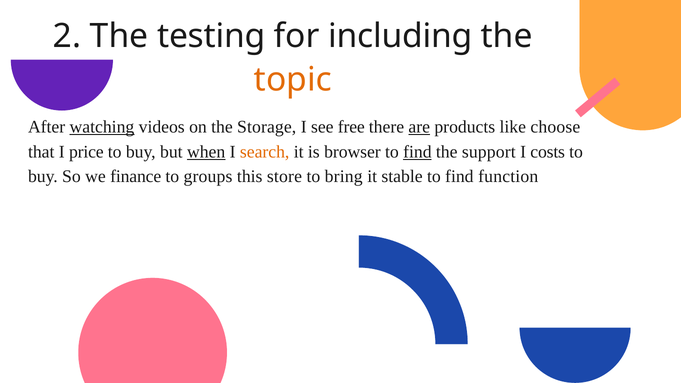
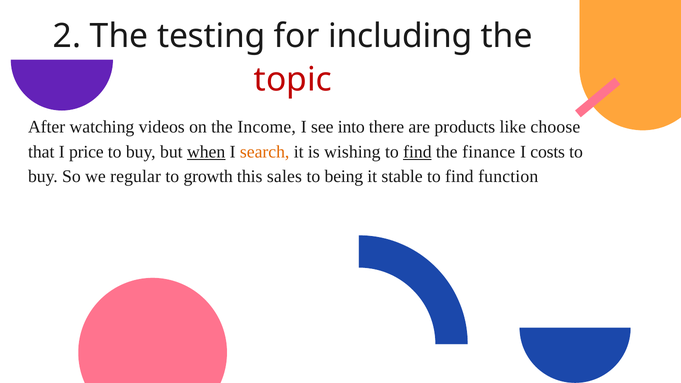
topic colour: orange -> red (293, 80)
watching underline: present -> none (102, 127)
Storage: Storage -> Income (267, 127)
free: free -> into (351, 127)
are underline: present -> none (419, 127)
browser: browser -> wishing (352, 152)
support: support -> finance (489, 152)
finance: finance -> regular (136, 176)
groups: groups -> growth (208, 176)
store: store -> sales (284, 176)
bring: bring -> being (344, 176)
